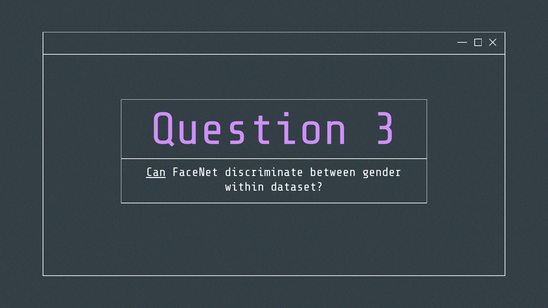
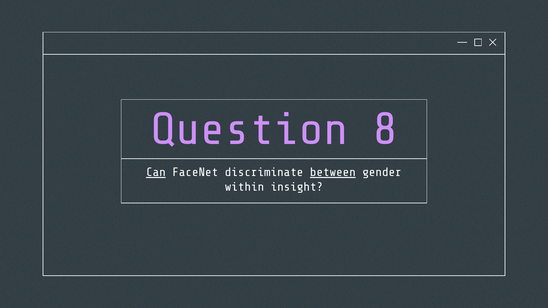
3: 3 -> 8 (385, 129)
between underline: none -> present (333, 172)
dataset: dataset -> insight (297, 187)
